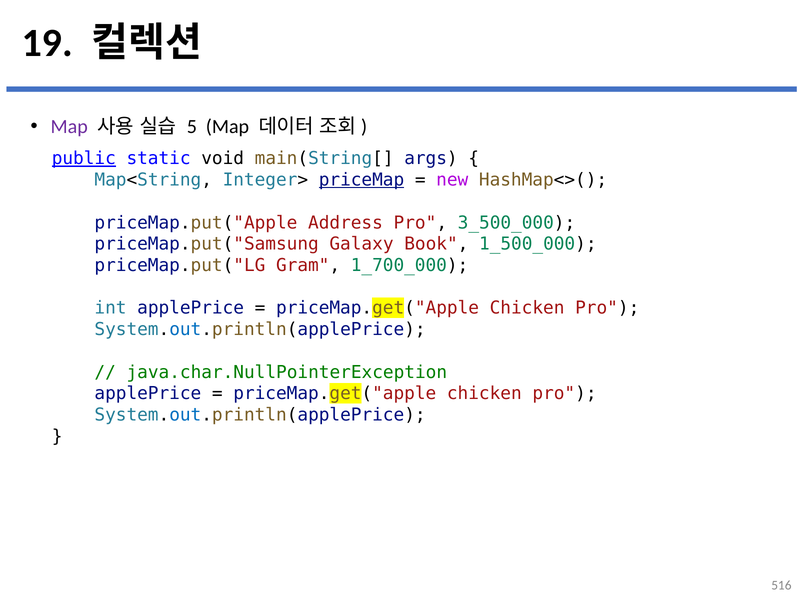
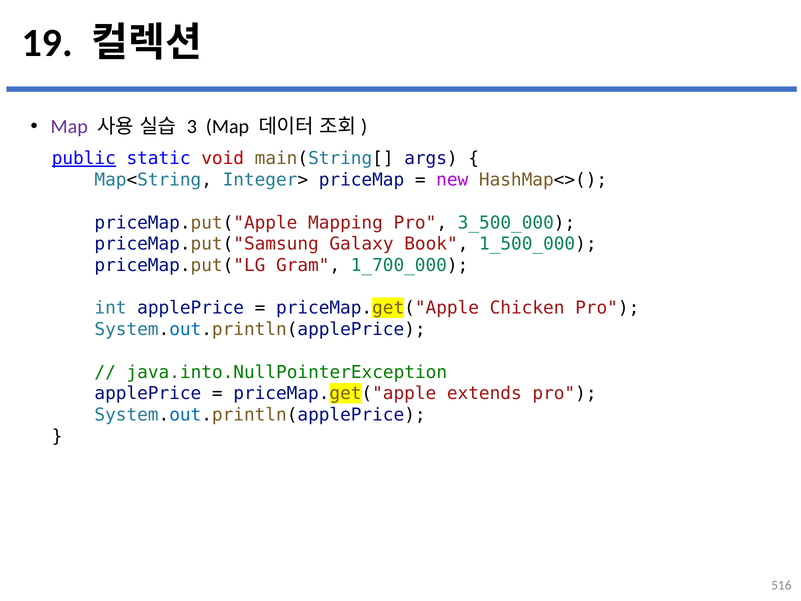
5: 5 -> 3 (192, 127)
void colour: black -> red (223, 159)
priceMap underline: present -> none (362, 180)
Address: Address -> Mapping (345, 223)
java.char.NullPointerException: java.char.NullPointerException -> java.into.NullPointerException (287, 372)
chicken: chicken -> extends (484, 393)
